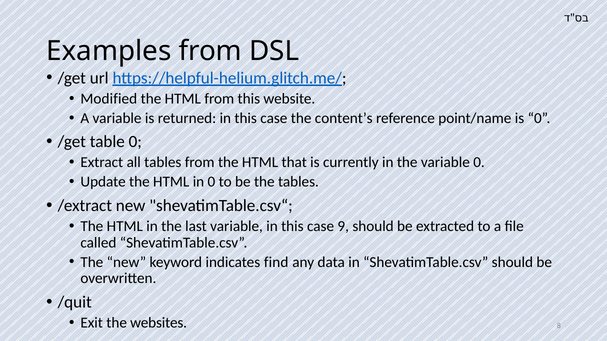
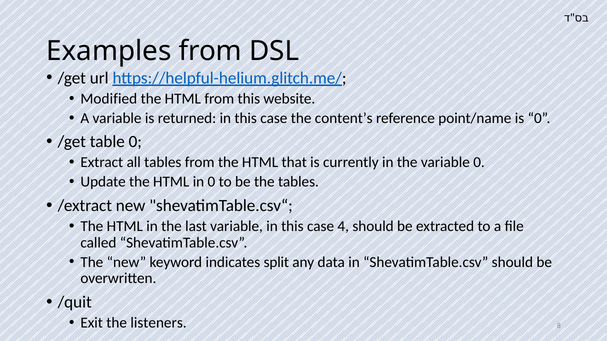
9: 9 -> 4 (343, 227)
find: find -> split (276, 262)
websites: websites -> listeners (159, 323)
